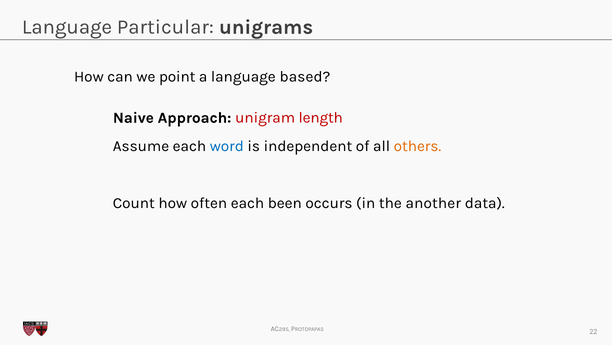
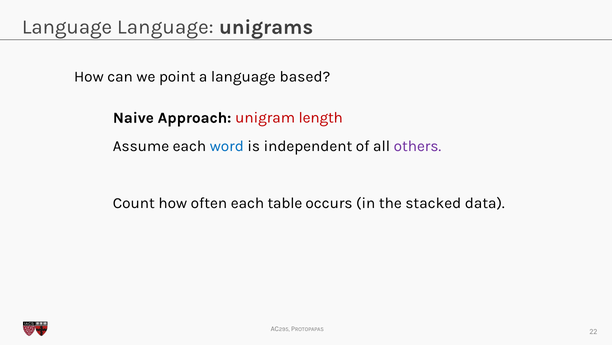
Language Particular: Particular -> Language (165, 27)
others colour: orange -> purple (417, 146)
been: been -> table (285, 203)
another: another -> stacked (433, 203)
